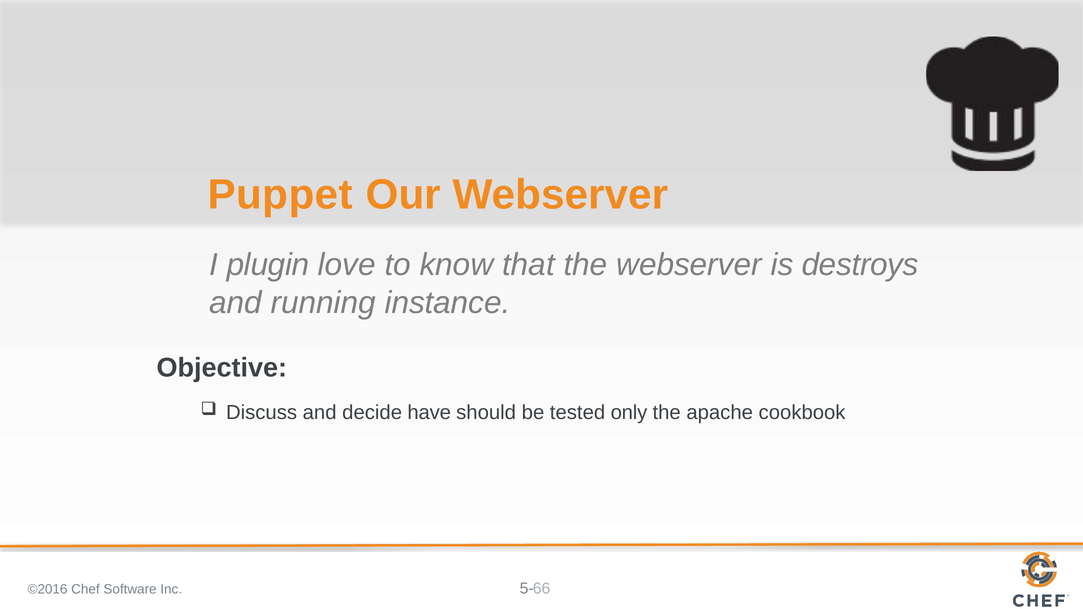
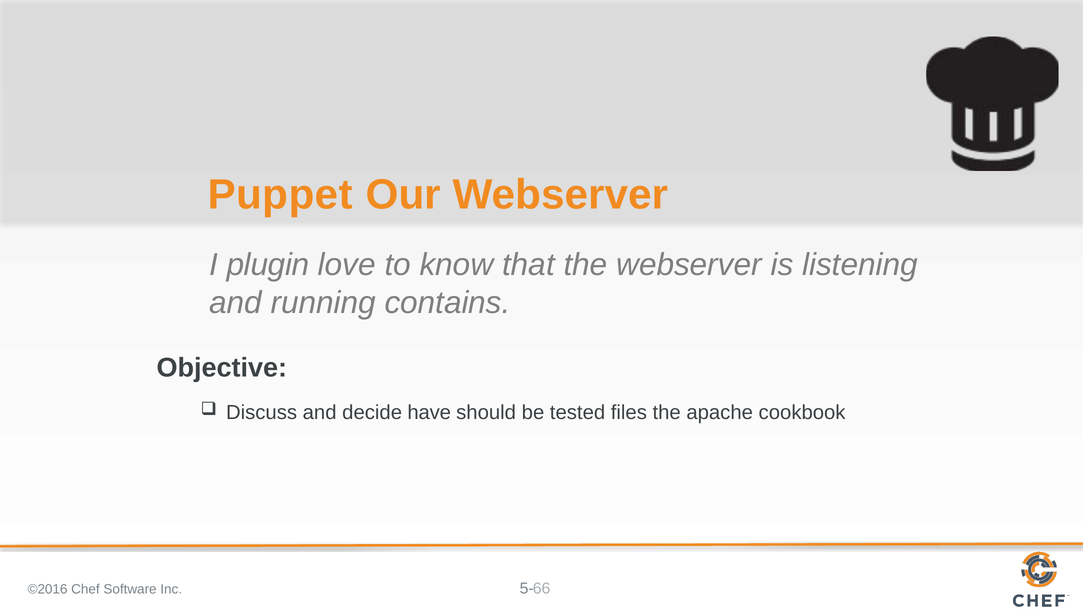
destroys: destroys -> listening (860, 265)
instance: instance -> contains (448, 303)
only: only -> files (629, 413)
